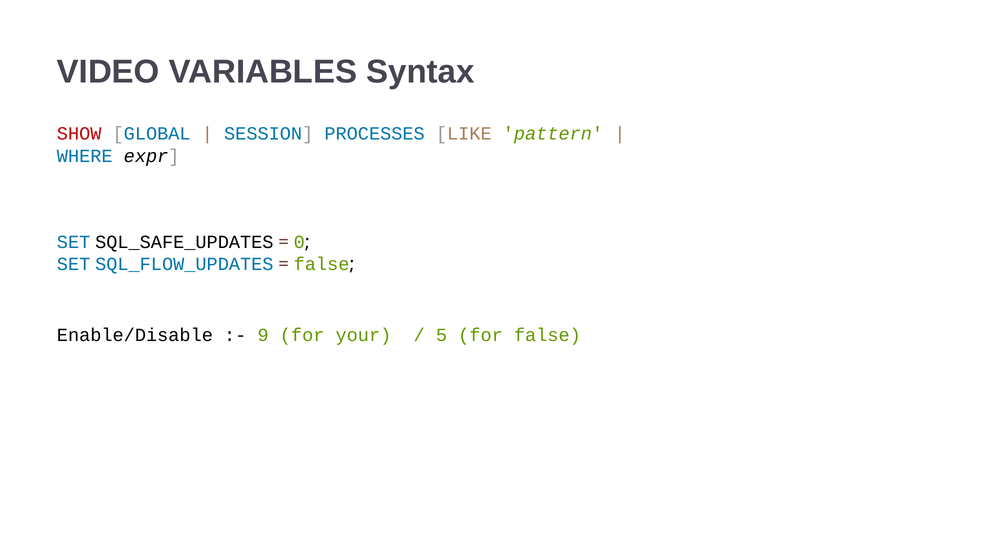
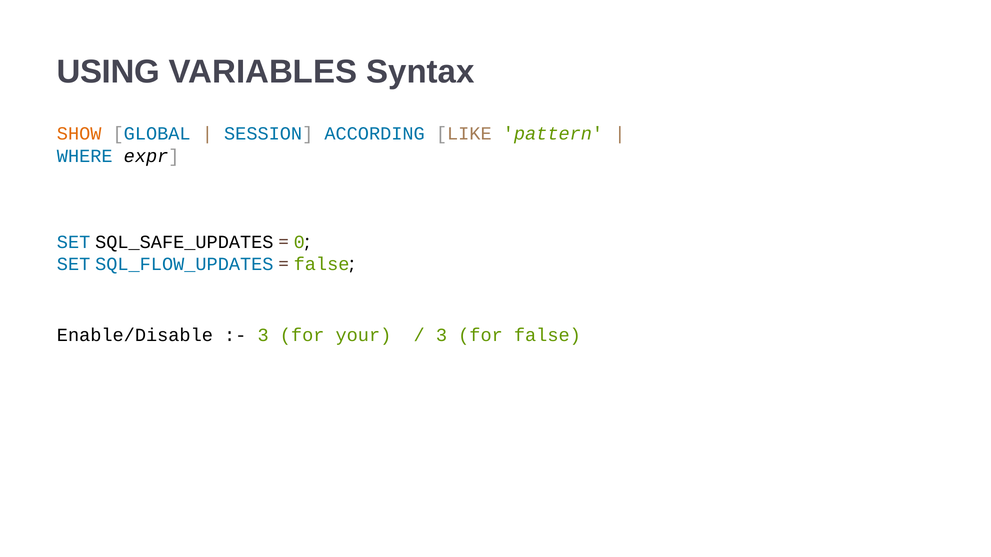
VIDEO: VIDEO -> USING (108, 72)
SHOW colour: red -> orange (79, 134)
PROCESSES: PROCESSES -> ACCORDING (375, 134)
9: 9 -> 3 (263, 335)
5: 5 -> 3 (441, 335)
